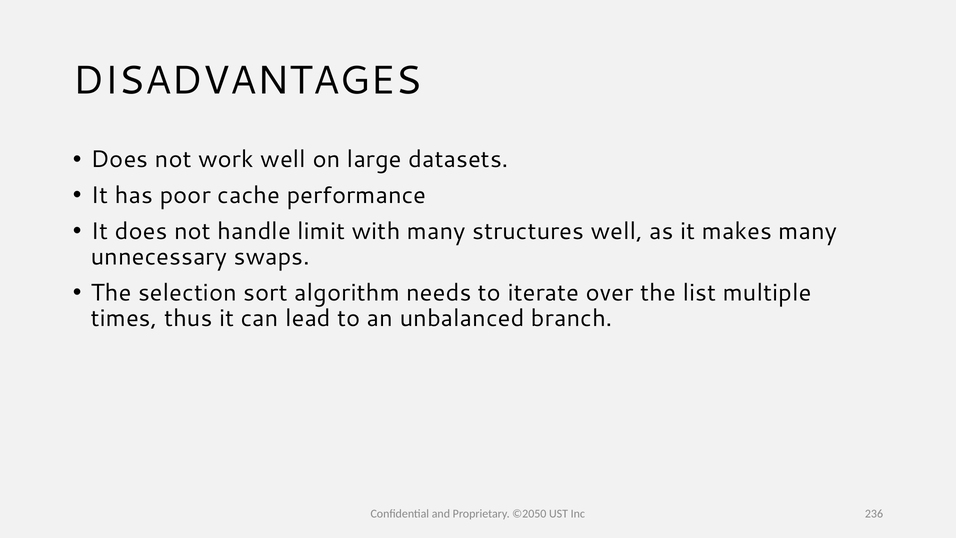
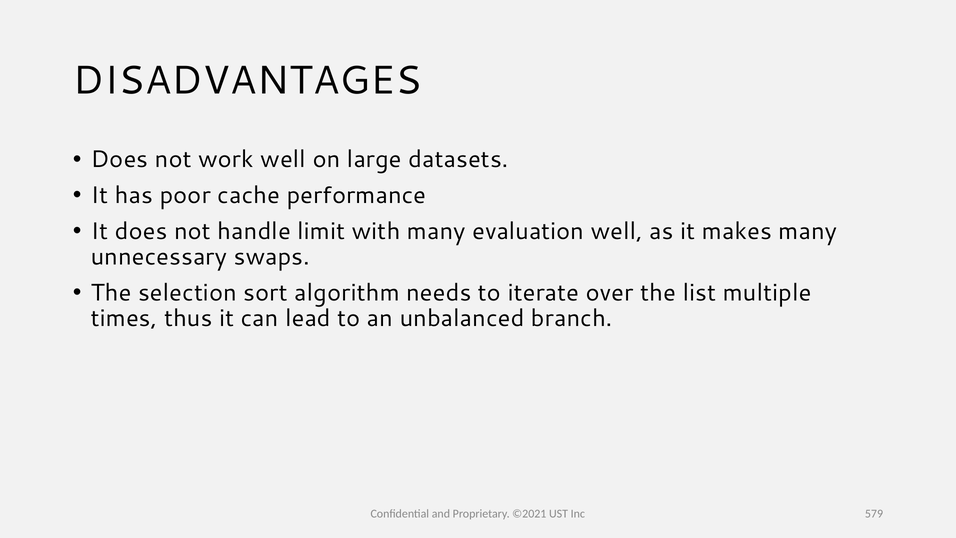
structures: structures -> evaluation (528, 231)
©2050: ©2050 -> ©2021 (529, 513)
236: 236 -> 579 (874, 513)
